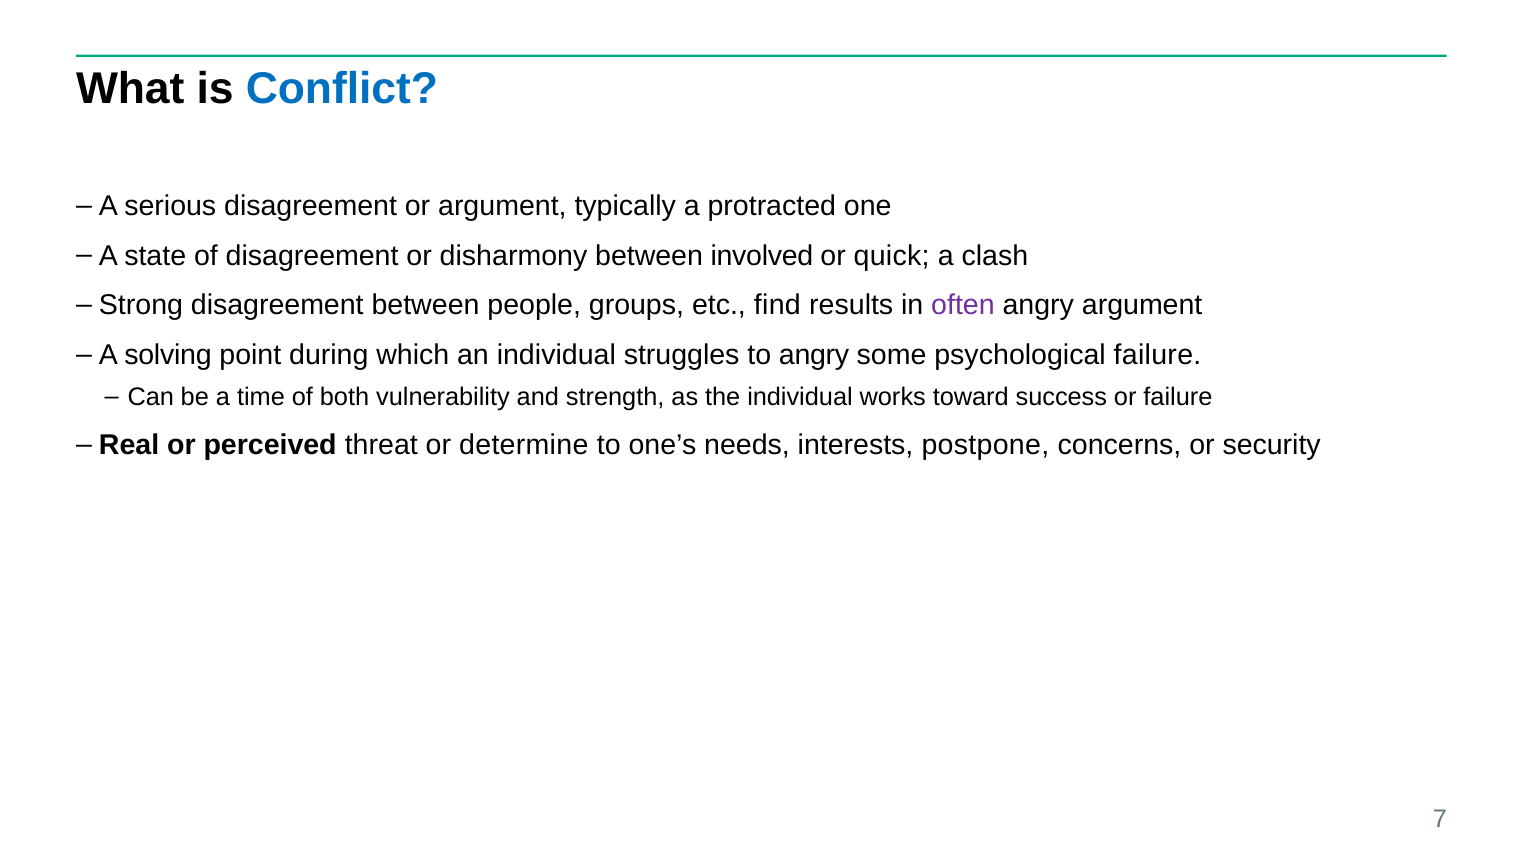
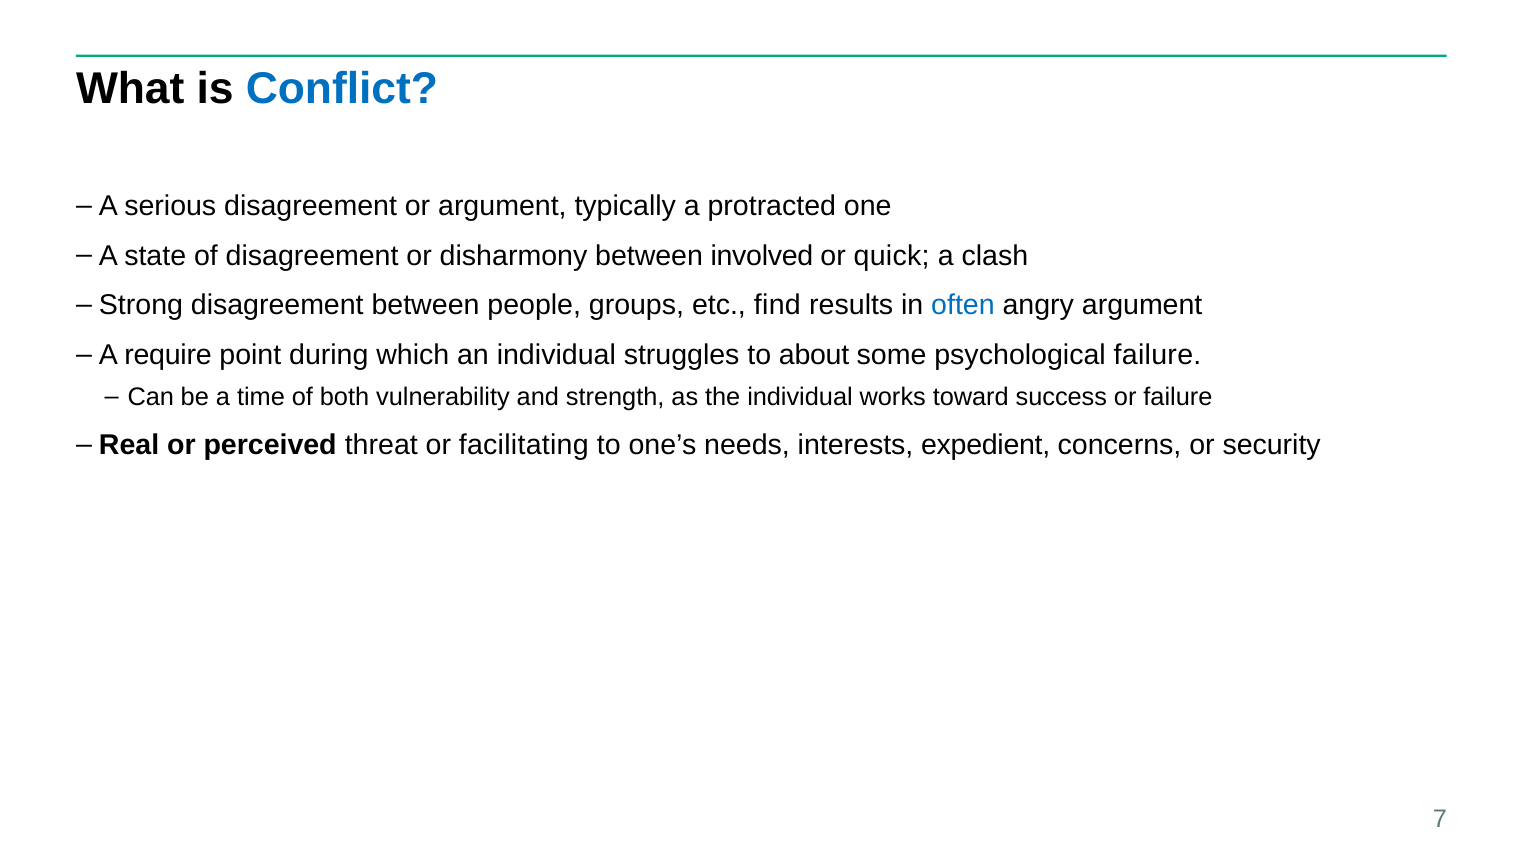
often colour: purple -> blue (963, 305)
solving: solving -> require (168, 355)
to angry: angry -> about (814, 355)
determine: determine -> facilitating (524, 445)
postpone: postpone -> expedient (986, 445)
